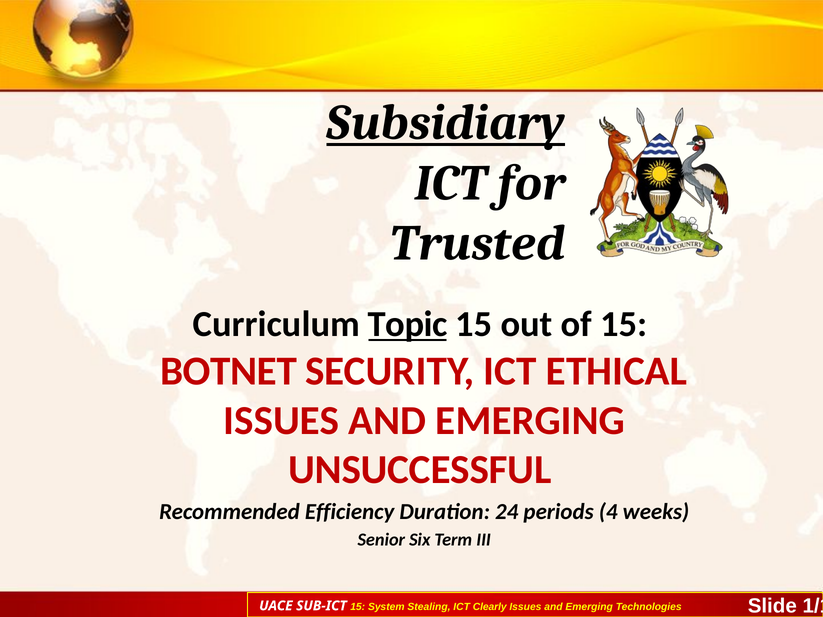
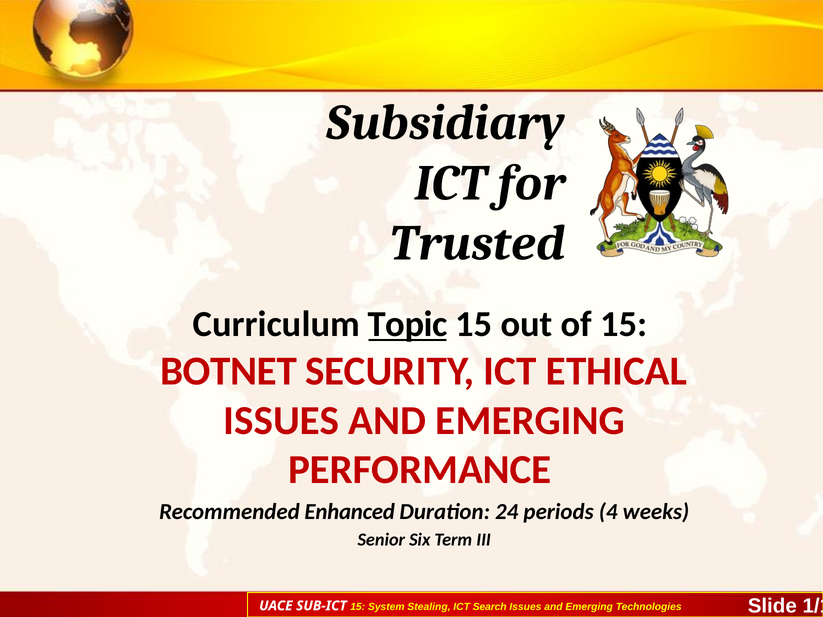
Subsidiary underline: present -> none (446, 123)
UNSUCCESSFUL: UNSUCCESSFUL -> PERFORMANCE (420, 470)
Efficiency: Efficiency -> Enhanced (350, 512)
Clearly: Clearly -> Search (490, 607)
